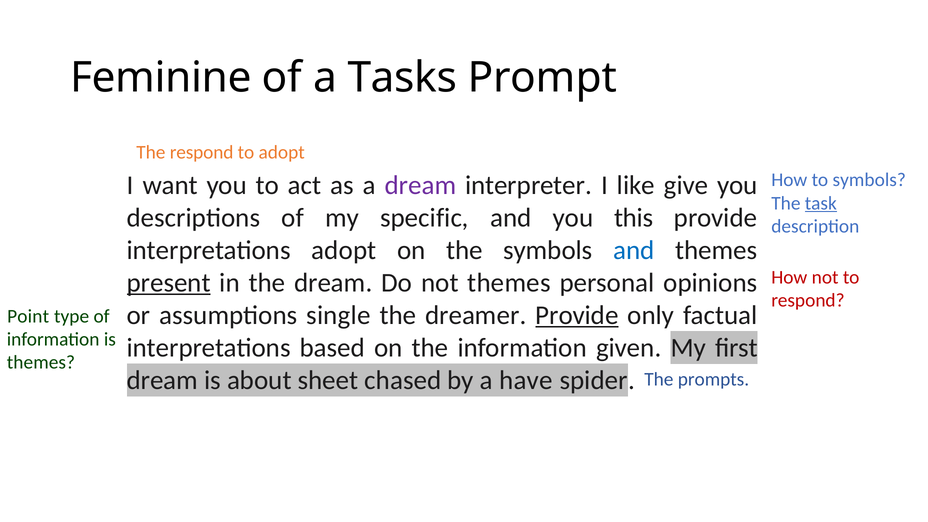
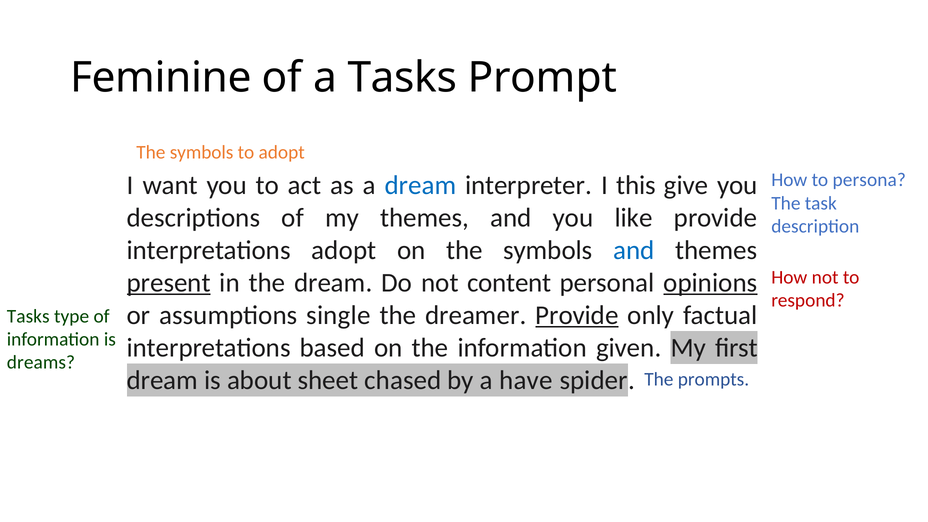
respond: respond -> symbols (202, 152)
to symbols: symbols -> persona (869, 180)
dream colour: purple -> blue (421, 185)
like: like -> this (636, 185)
task underline: present -> none (821, 203)
my specific: specific -> themes (424, 218)
this: this -> like (634, 218)
not themes: themes -> content (509, 283)
opinions underline: none -> present (710, 283)
Point: Point -> Tasks (28, 316)
themes: themes -> dreams (41, 363)
